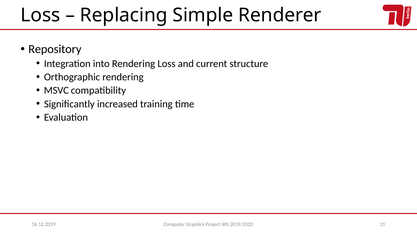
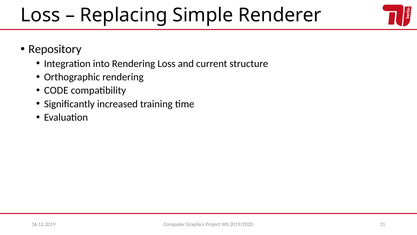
MSVC: MSVC -> CODE (56, 90)
